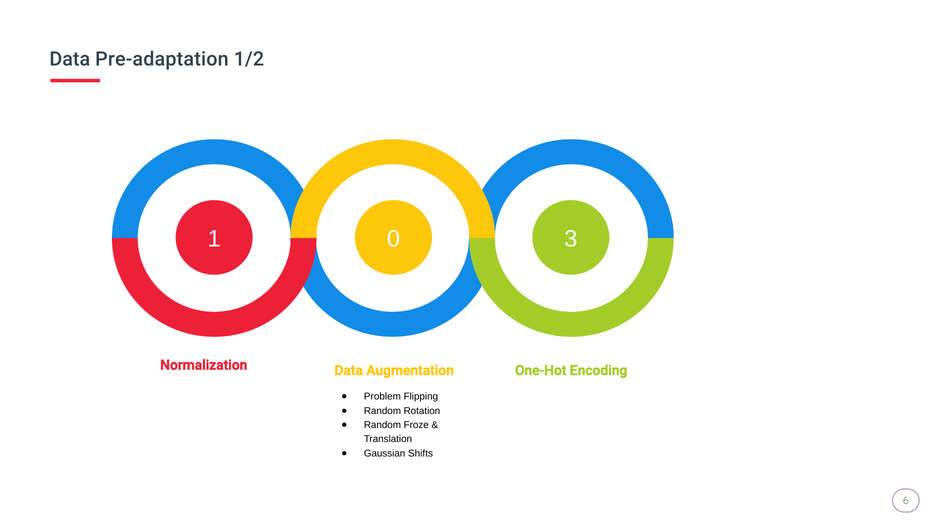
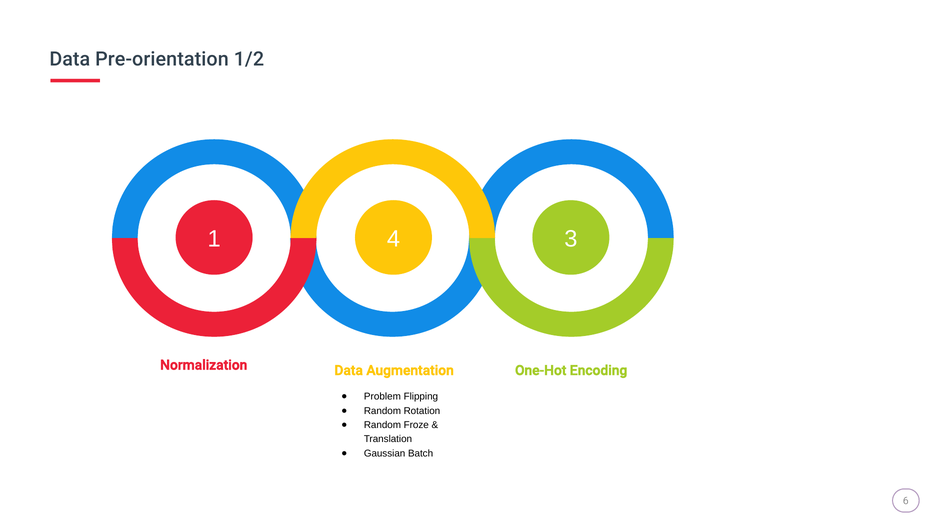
Pre-adaptation: Pre-adaptation -> Pre-orientation (162, 59)
0: 0 -> 4 (393, 239)
Shifts: Shifts -> Batch (421, 453)
